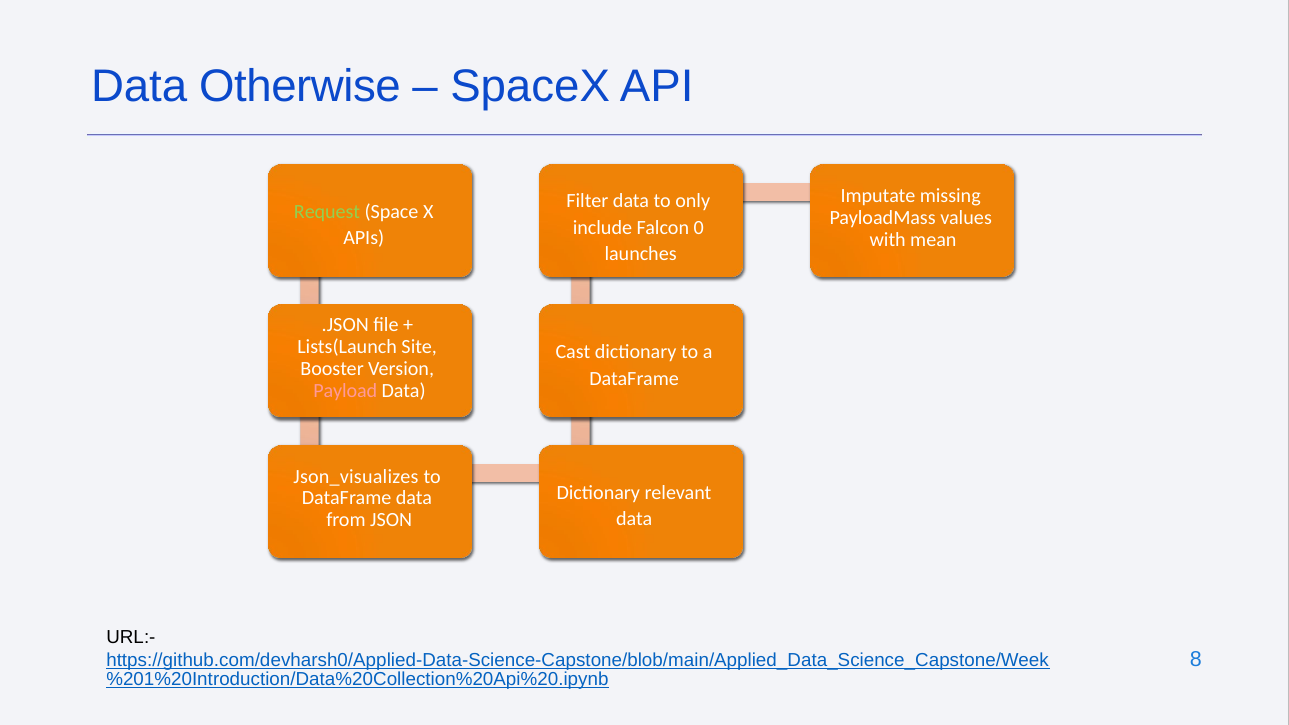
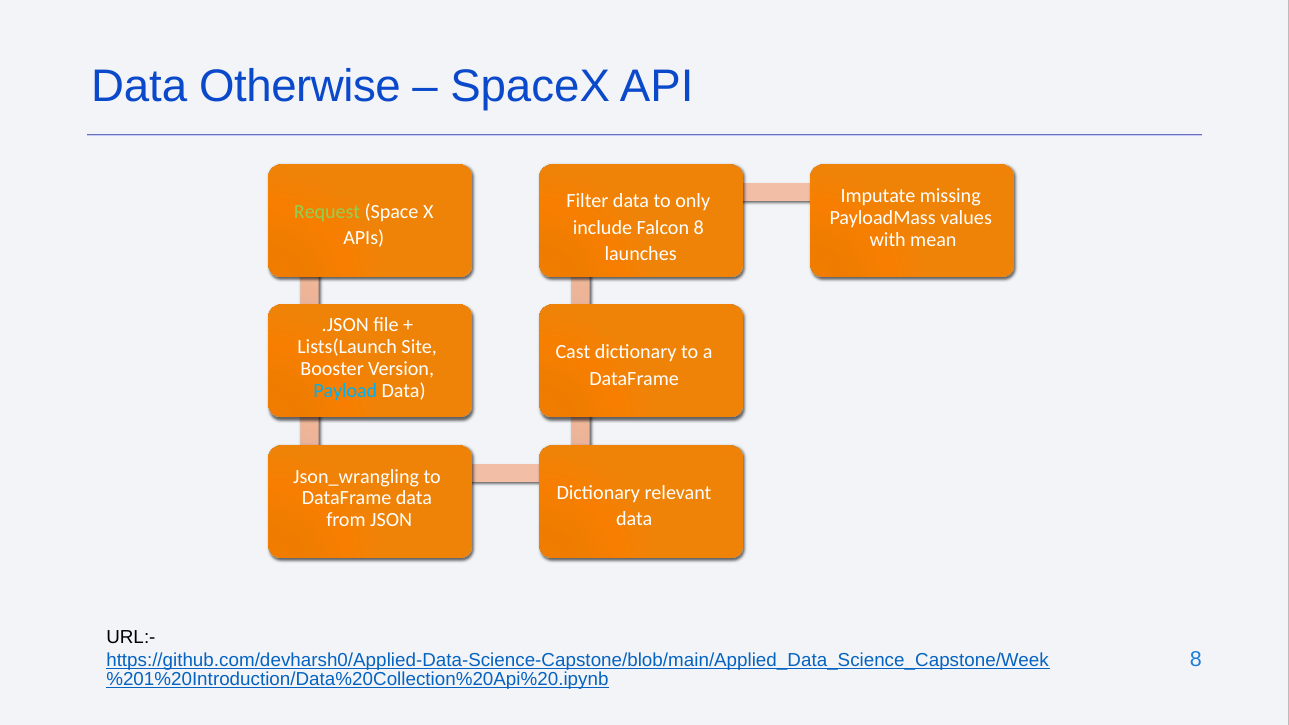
Falcon 0: 0 -> 8 (699, 227)
Payload colour: pink -> light blue (345, 391)
Json_visualizes: Json_visualizes -> Json_wrangling (356, 477)
